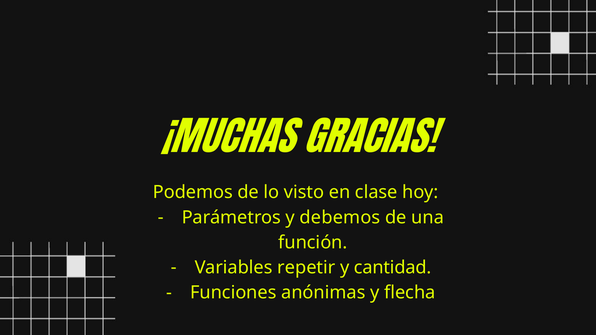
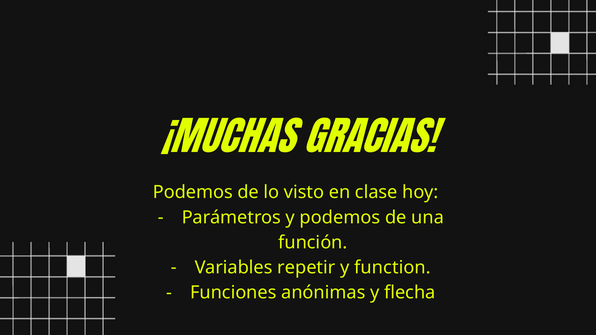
y debemos: debemos -> podemos (340, 218)
cantidad: cantidad -> function (393, 268)
